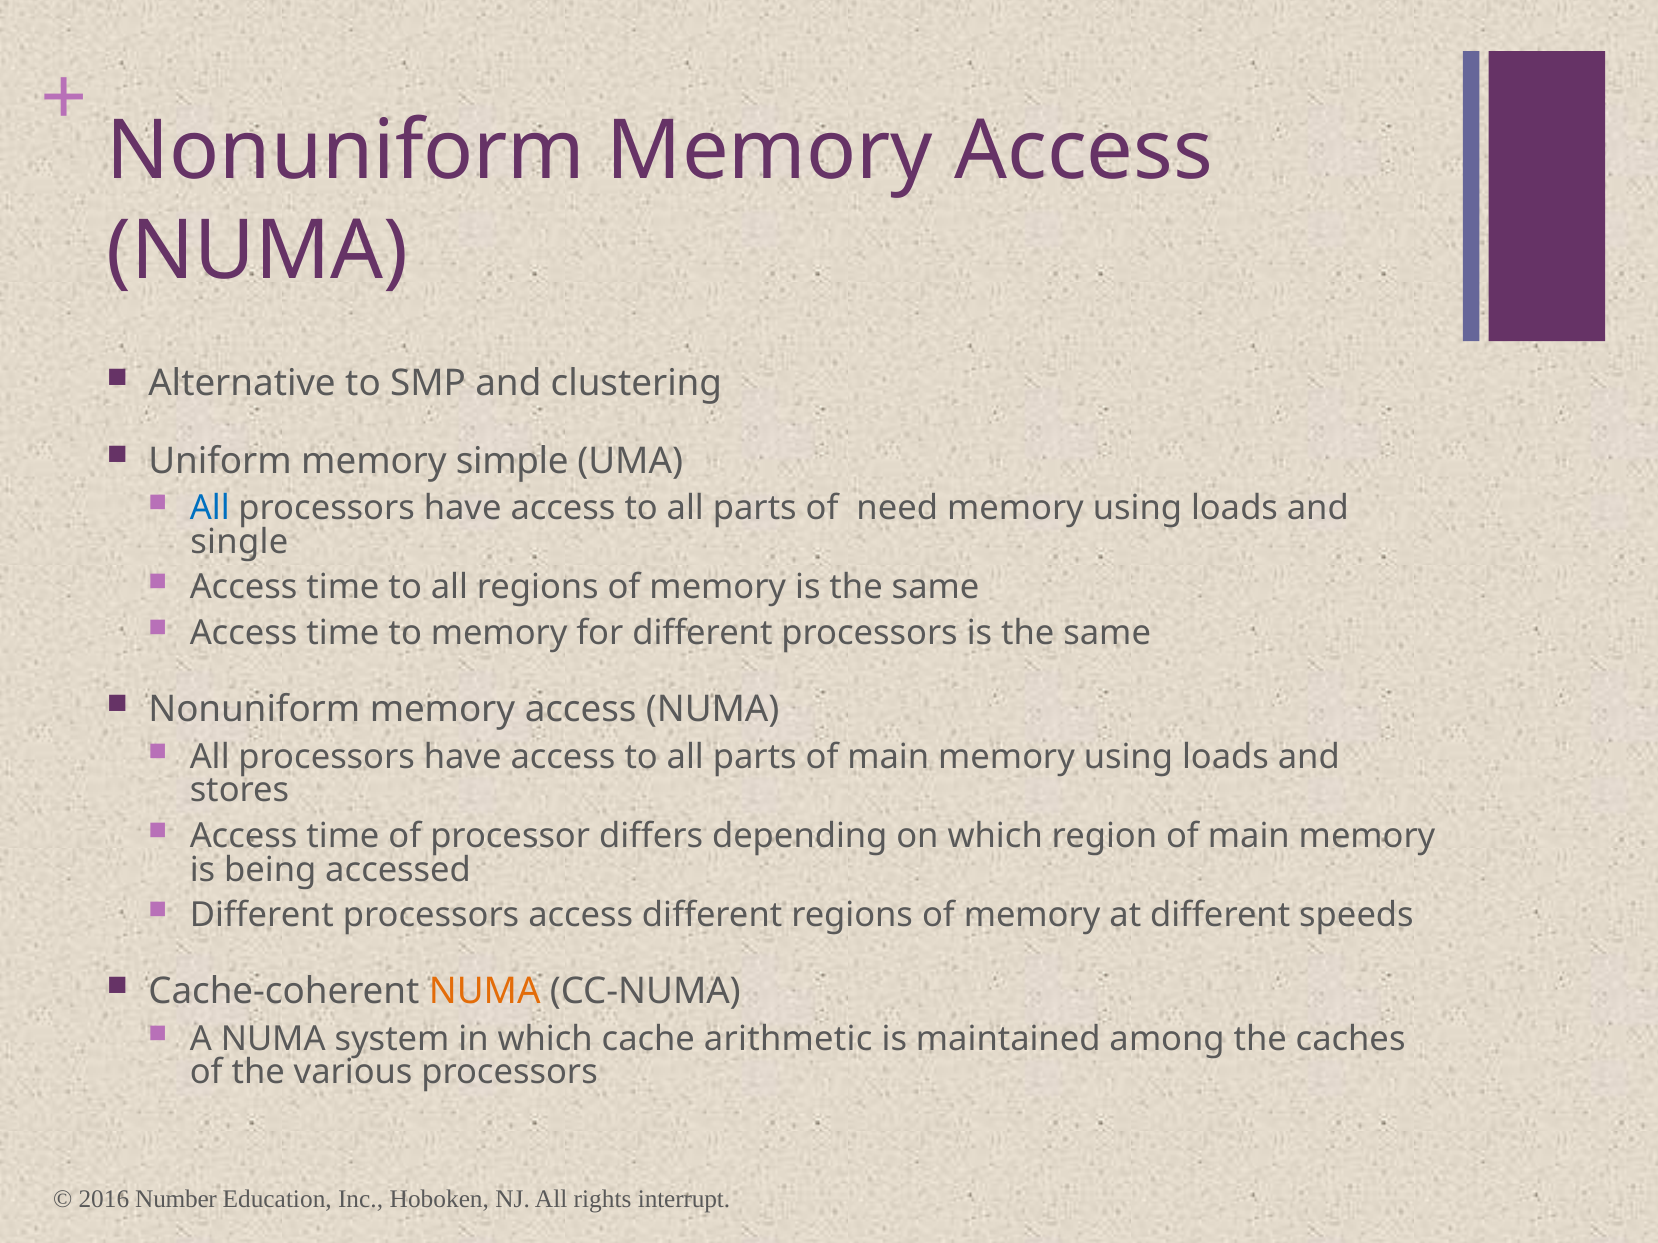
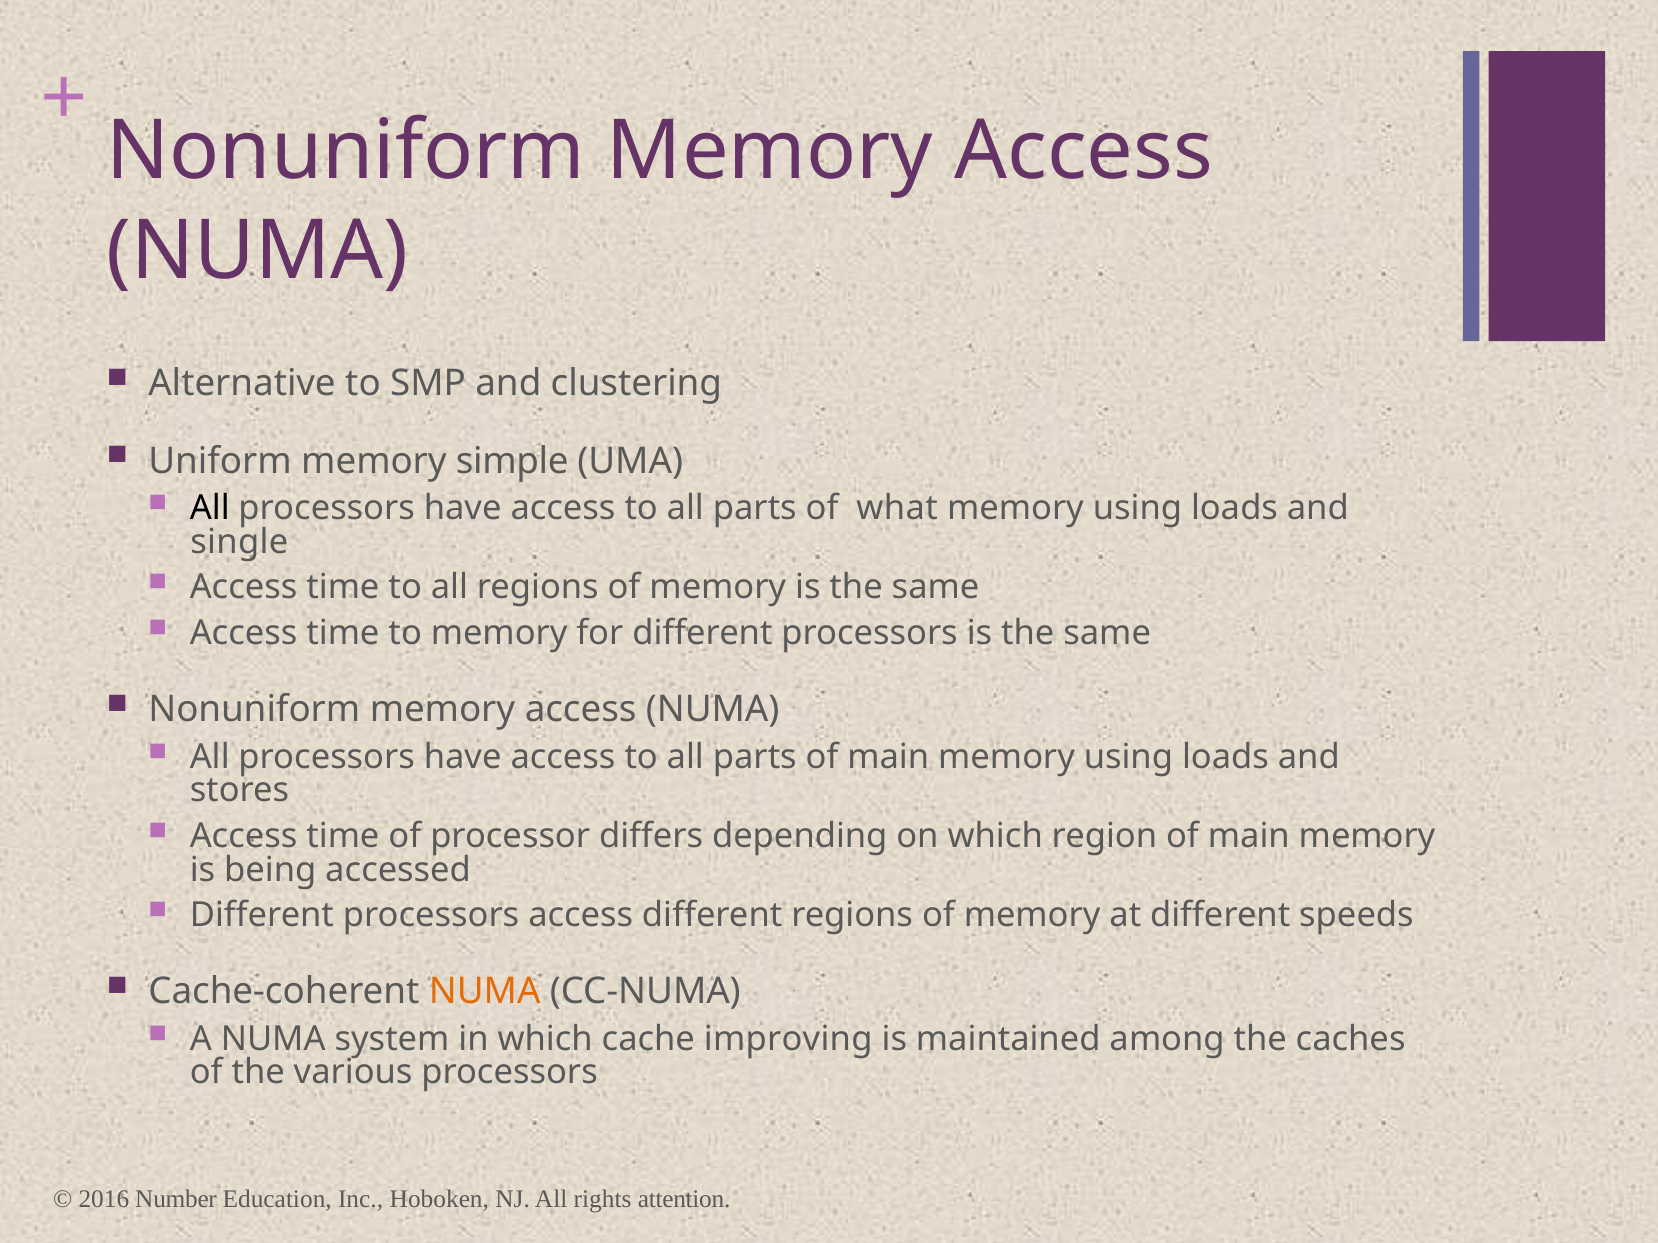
All colour: blue -> black (210, 508)
need: need -> what (897, 508)
arithmetic: arithmetic -> improving (788, 1039)
interrupt: interrupt -> attention (684, 1200)
